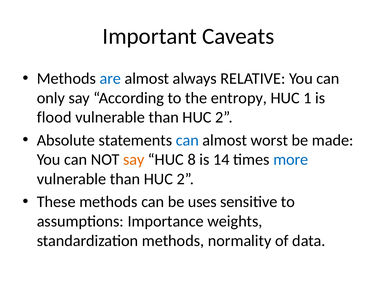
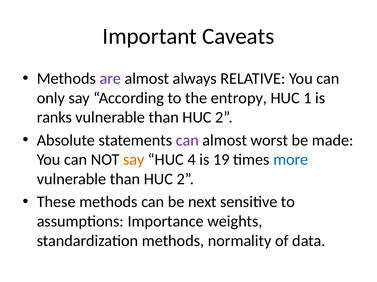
are colour: blue -> purple (110, 79)
flood: flood -> ranks (54, 118)
can colour: blue -> purple (187, 141)
8: 8 -> 4 (192, 160)
14: 14 -> 19 (221, 160)
uses: uses -> next (202, 202)
